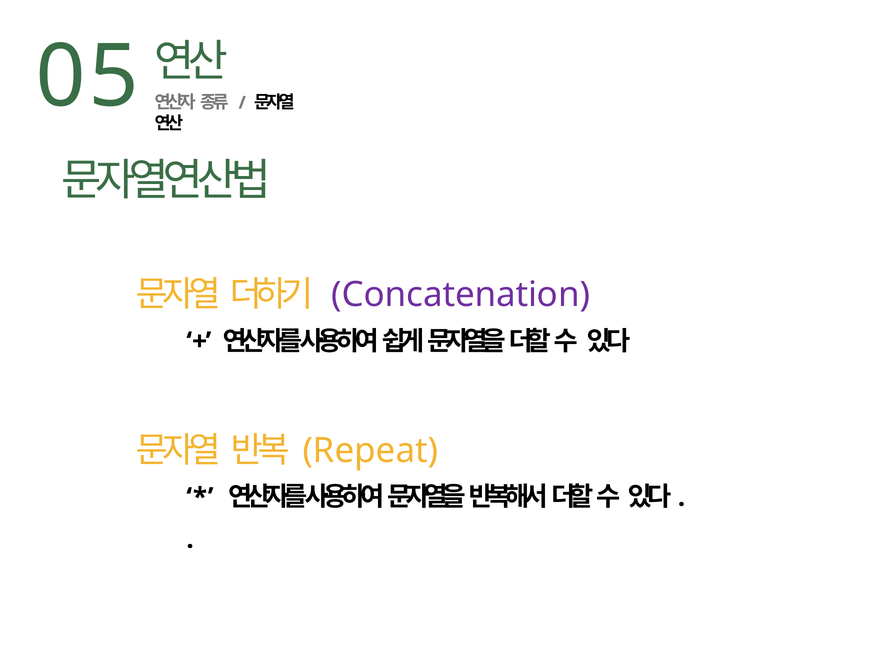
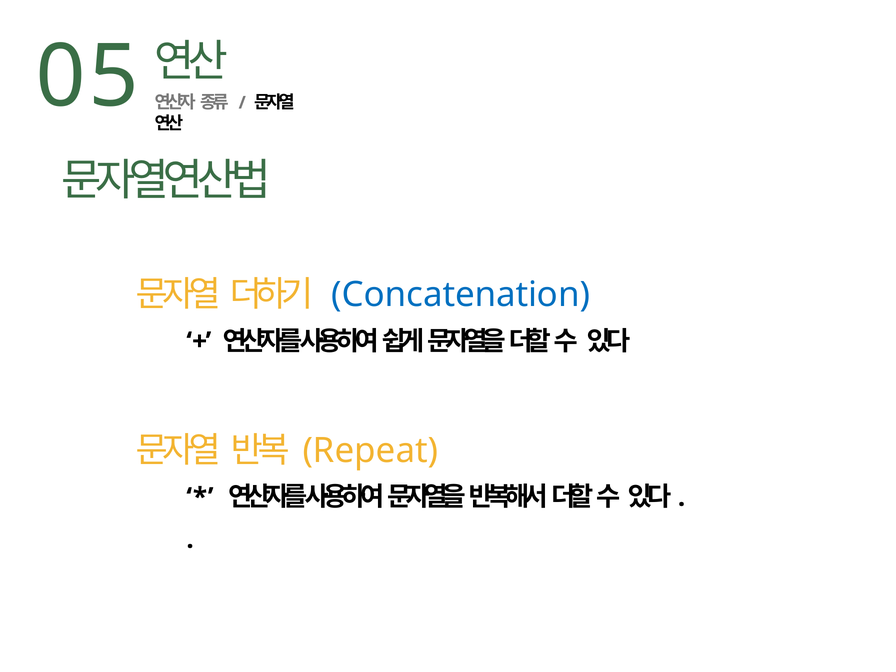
Concatenation colour: purple -> blue (461, 295)
